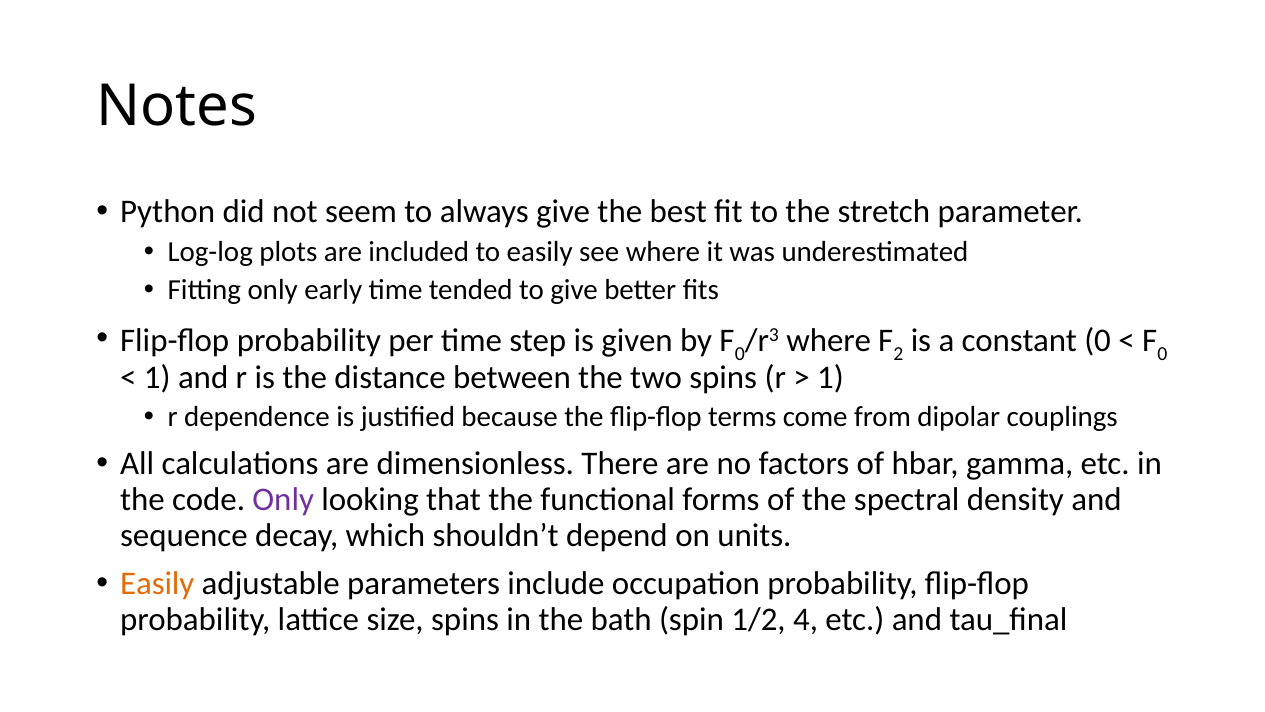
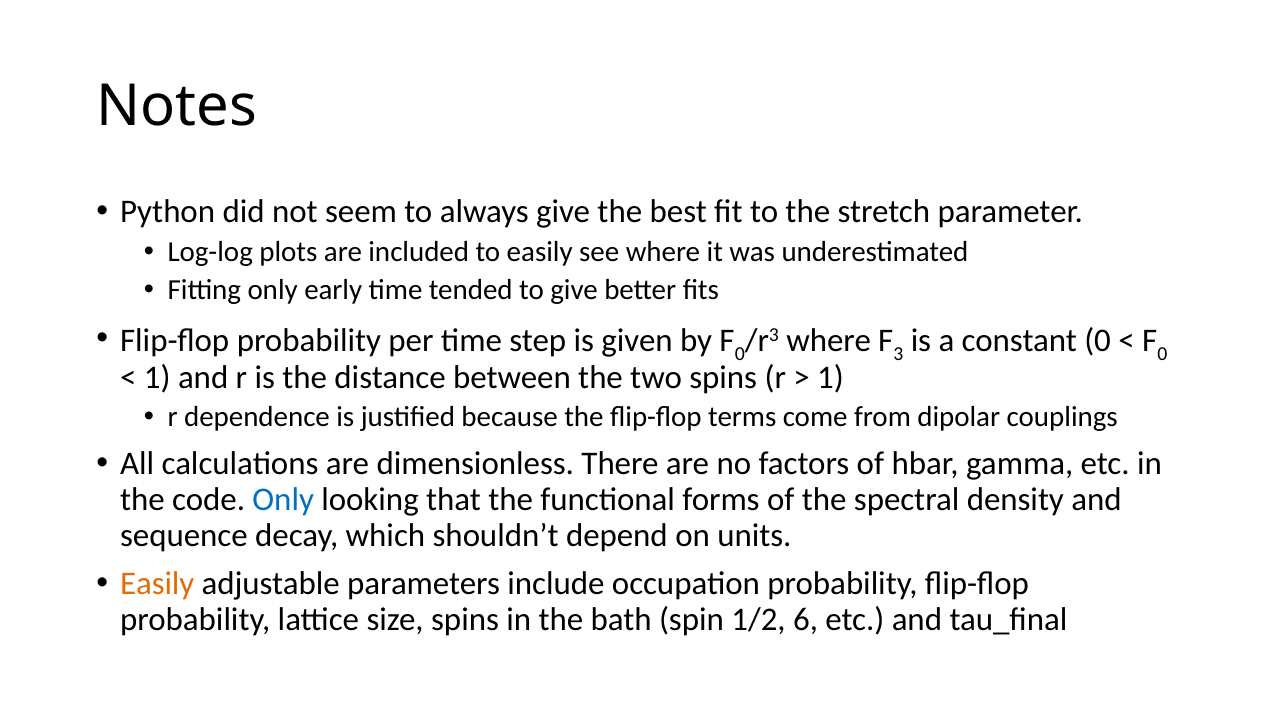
2: 2 -> 3 (898, 353)
Only colour: purple -> blue (283, 499)
4: 4 -> 6 (806, 619)
